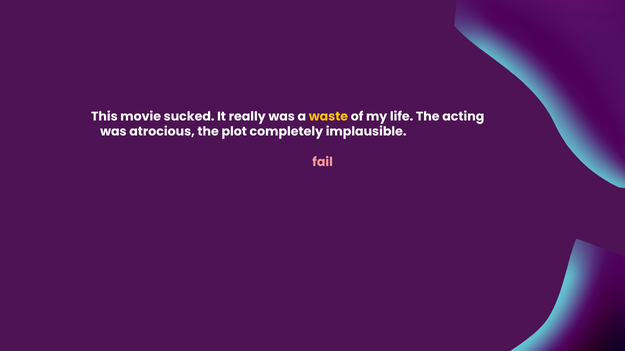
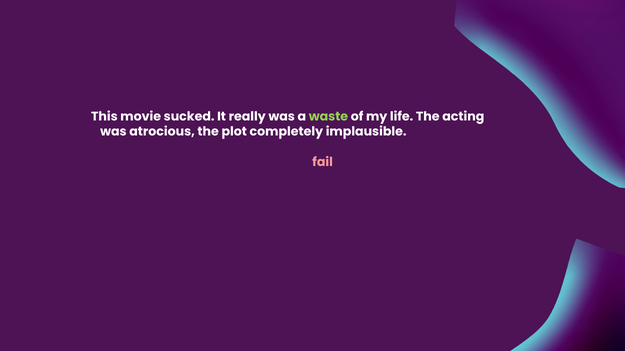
waste colour: yellow -> light green (328, 117)
